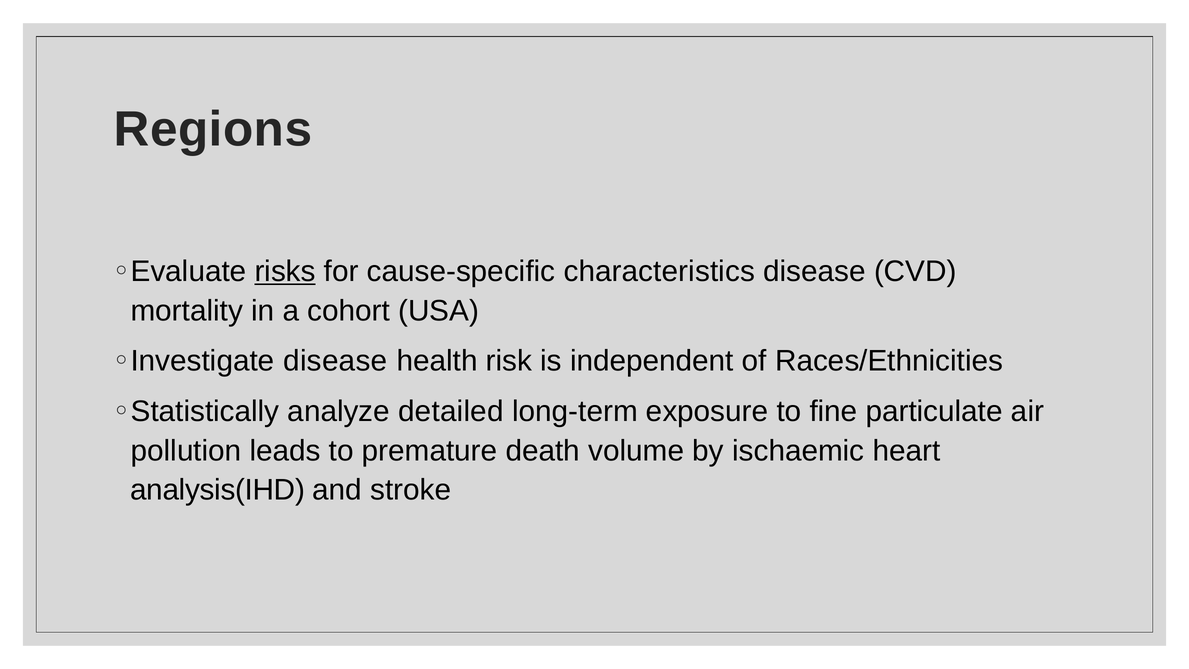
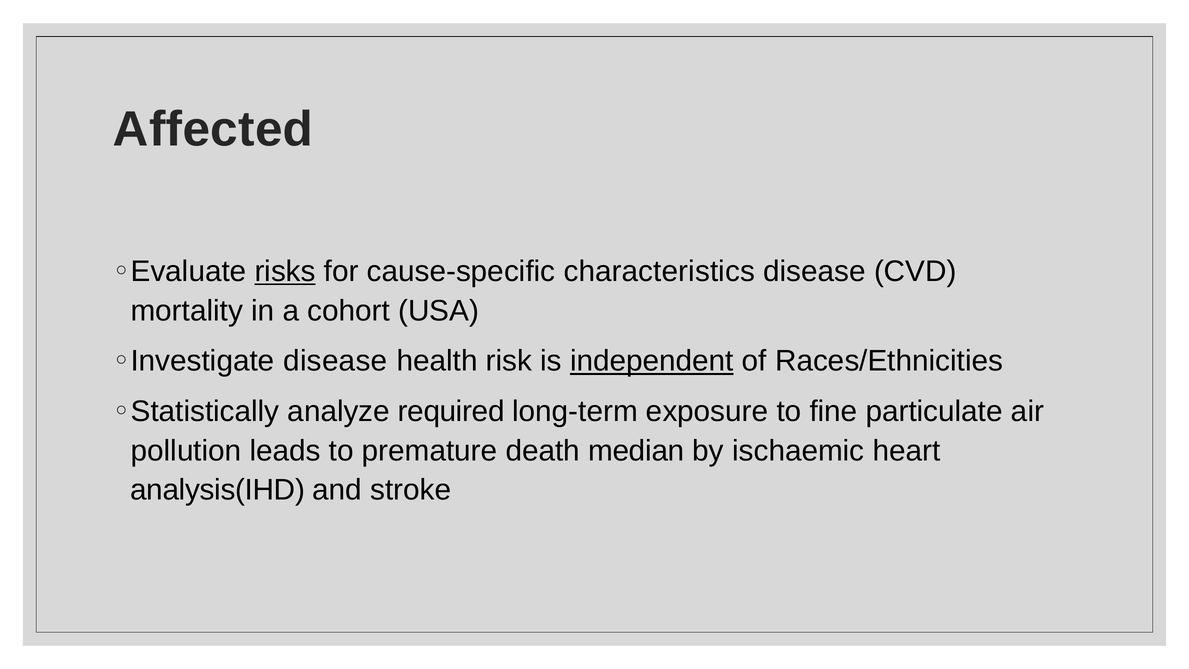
Regions: Regions -> Affected (213, 129)
independent underline: none -> present (652, 361)
detailed: detailed -> required (451, 411)
volume: volume -> median (636, 451)
